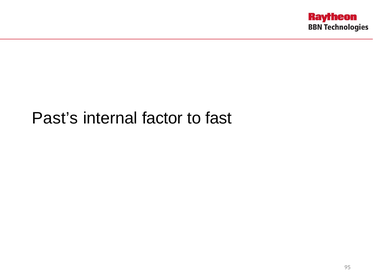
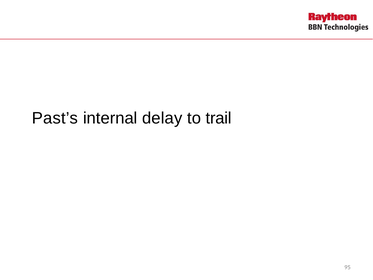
factor: factor -> delay (162, 118)
fast: fast -> trail (219, 118)
